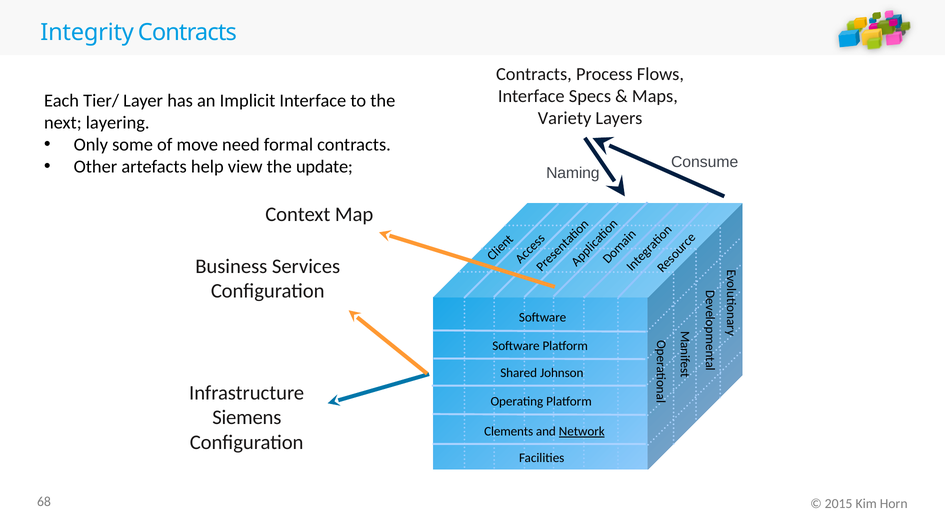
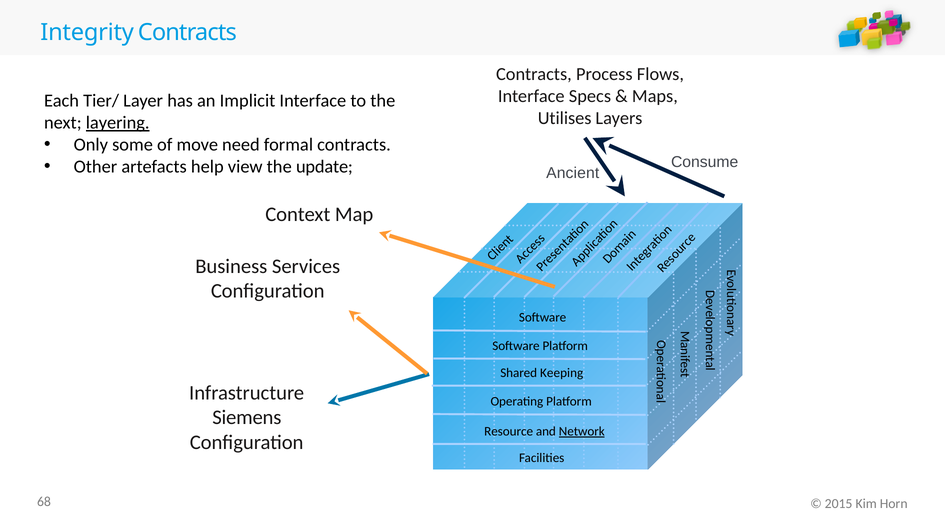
Variety: Variety -> Utilises (565, 118)
layering underline: none -> present (118, 123)
Naming: Naming -> Ancient (573, 173)
Johnson: Johnson -> Keeping (562, 373)
Clements: Clements -> Resource (509, 432)
